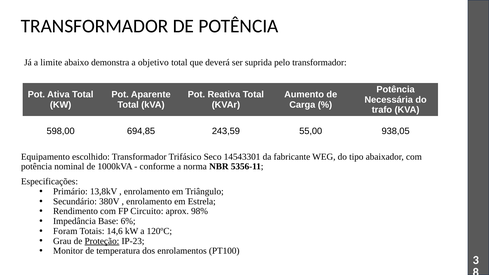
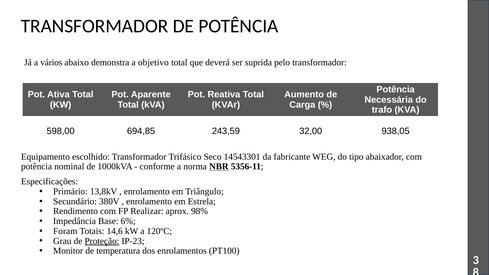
limite: limite -> vários (51, 62)
55,00: 55,00 -> 32,00 (311, 131)
NBR underline: none -> present (219, 167)
Circuito: Circuito -> Realizar (147, 211)
